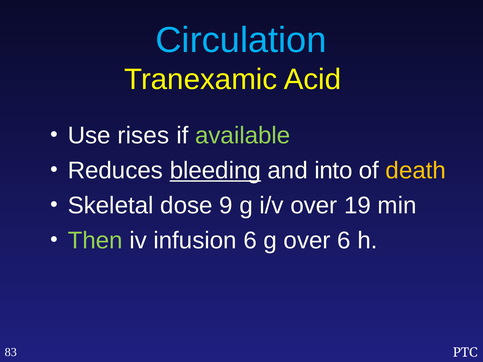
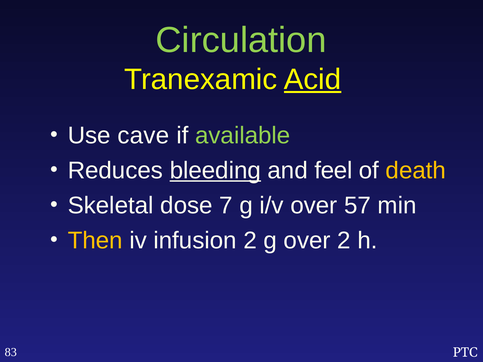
Circulation colour: light blue -> light green (241, 40)
Acid underline: none -> present (313, 79)
rises: rises -> cave (143, 136)
into: into -> feel (333, 171)
9: 9 -> 7 (226, 206)
19: 19 -> 57 (357, 206)
Then colour: light green -> yellow (95, 241)
infusion 6: 6 -> 2 (250, 241)
over 6: 6 -> 2 (344, 241)
